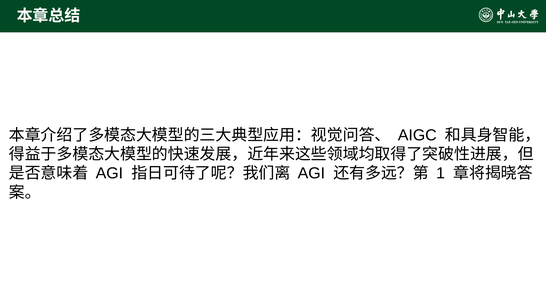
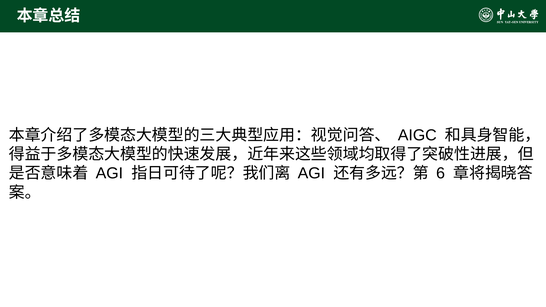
1: 1 -> 6 (441, 173)
